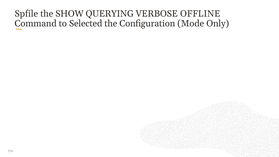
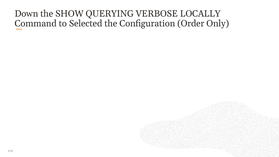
Spfile: Spfile -> Down (26, 14)
OFFLINE: OFFLINE -> LOCALLY (200, 14)
Mode: Mode -> Order (191, 23)
